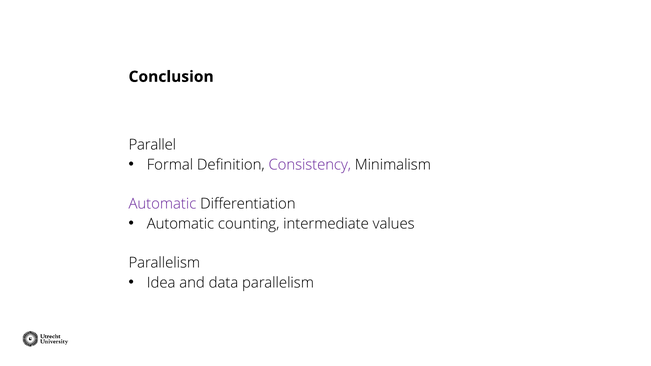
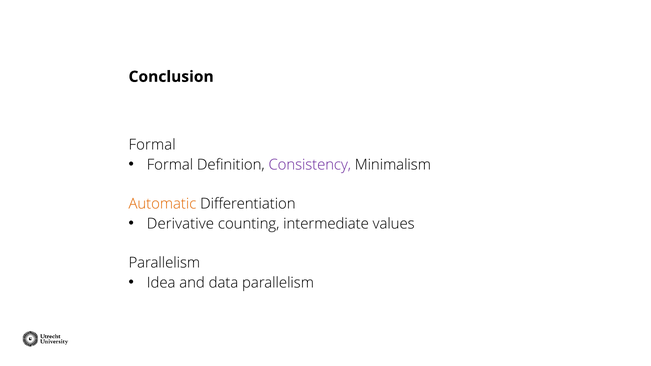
Parallel: Parallel -> Formal (152, 145)
Automatic colour: purple -> orange (162, 204)
Automatic: Automatic -> Derivative (180, 224)
